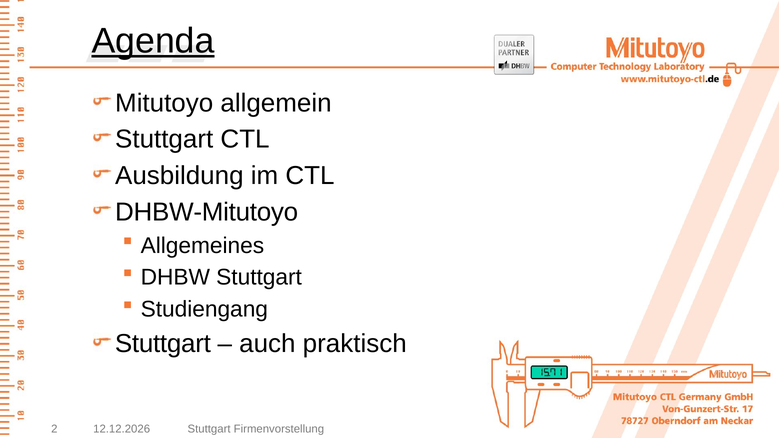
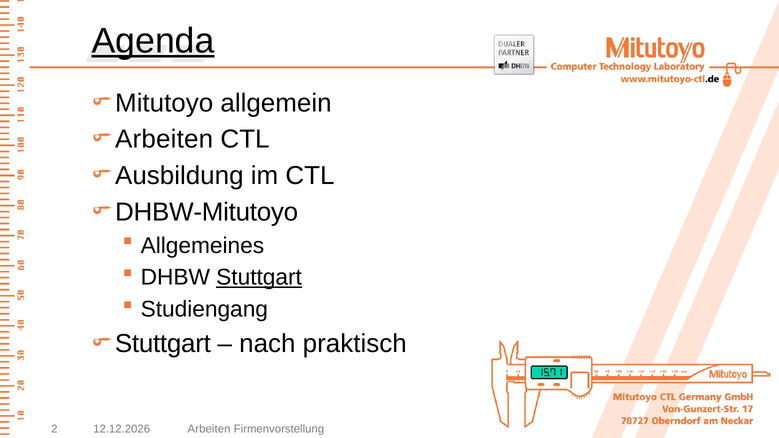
Stuttgart: Stuttgart -> Arbeiten (164, 139)
Stuttgart underline: none -> present (259, 278)
auch: auch -> nach (267, 344)
Stuttgart: Stuttgart -> Arbeiten (209, 429)
